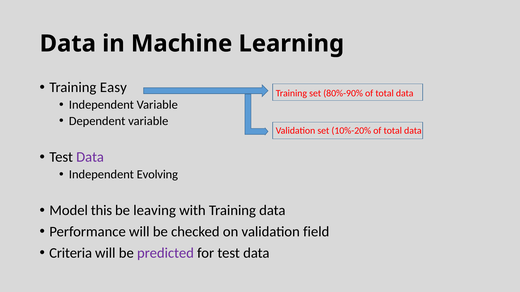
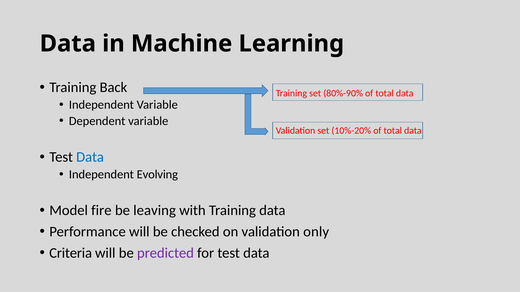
Easy: Easy -> Back (113, 88)
Data colour: purple -> blue (90, 157)
this: this -> fire (101, 211)
field: field -> only (316, 232)
